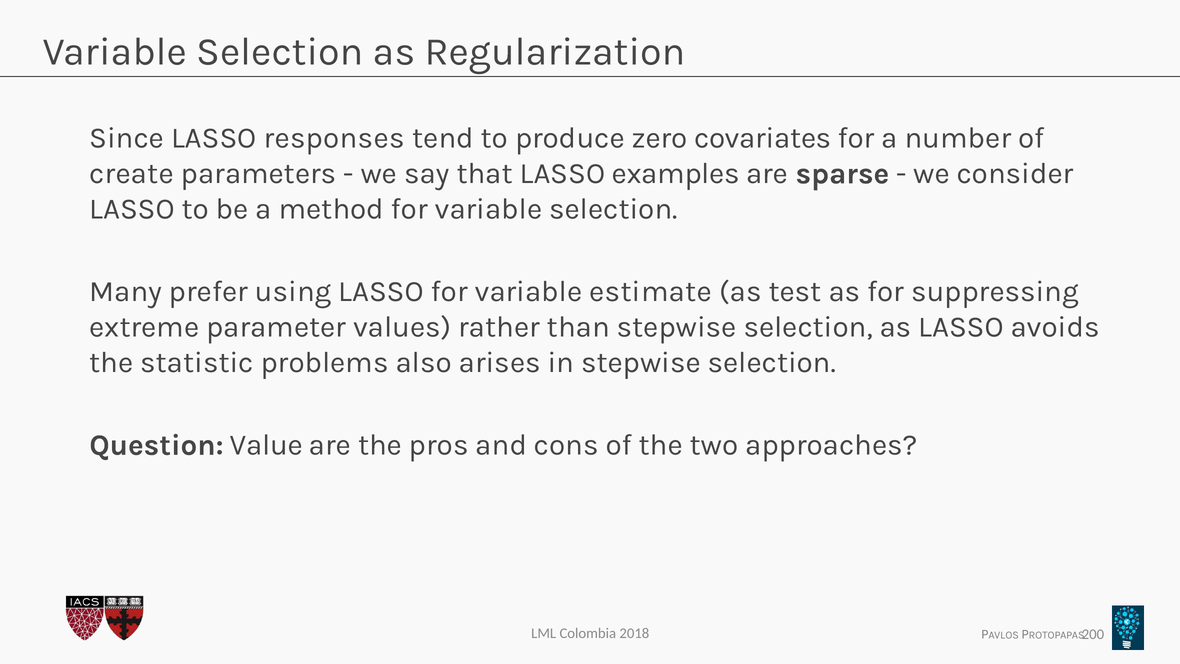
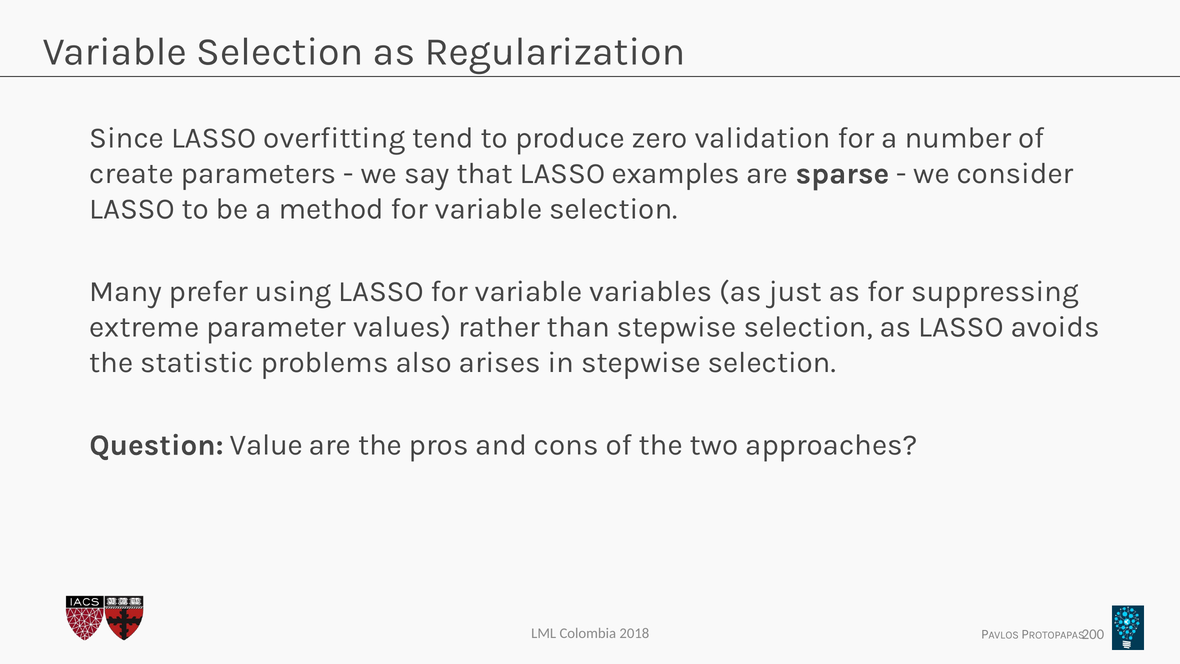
responses: responses -> overfitting (334, 138)
covariates: covariates -> validation (763, 138)
estimate: estimate -> variables (651, 292)
test: test -> just (795, 292)
